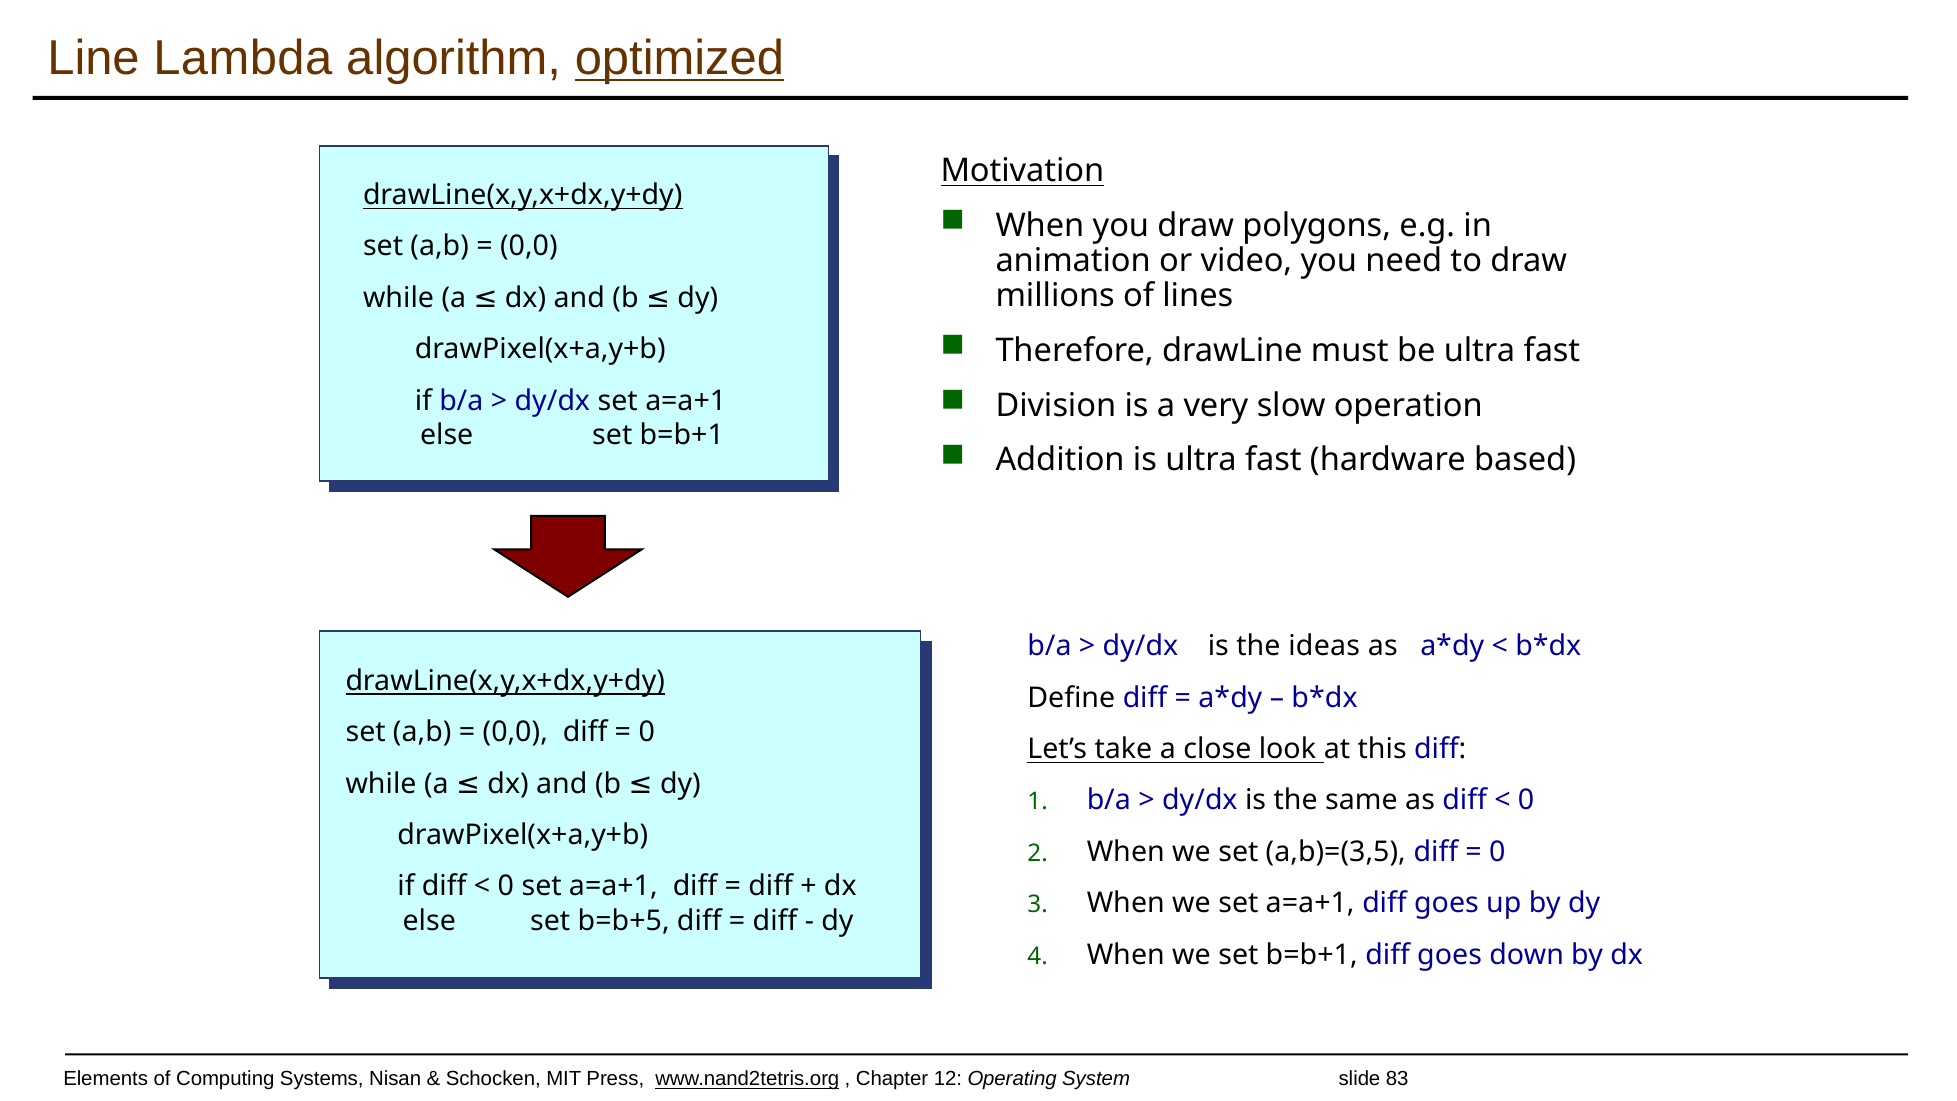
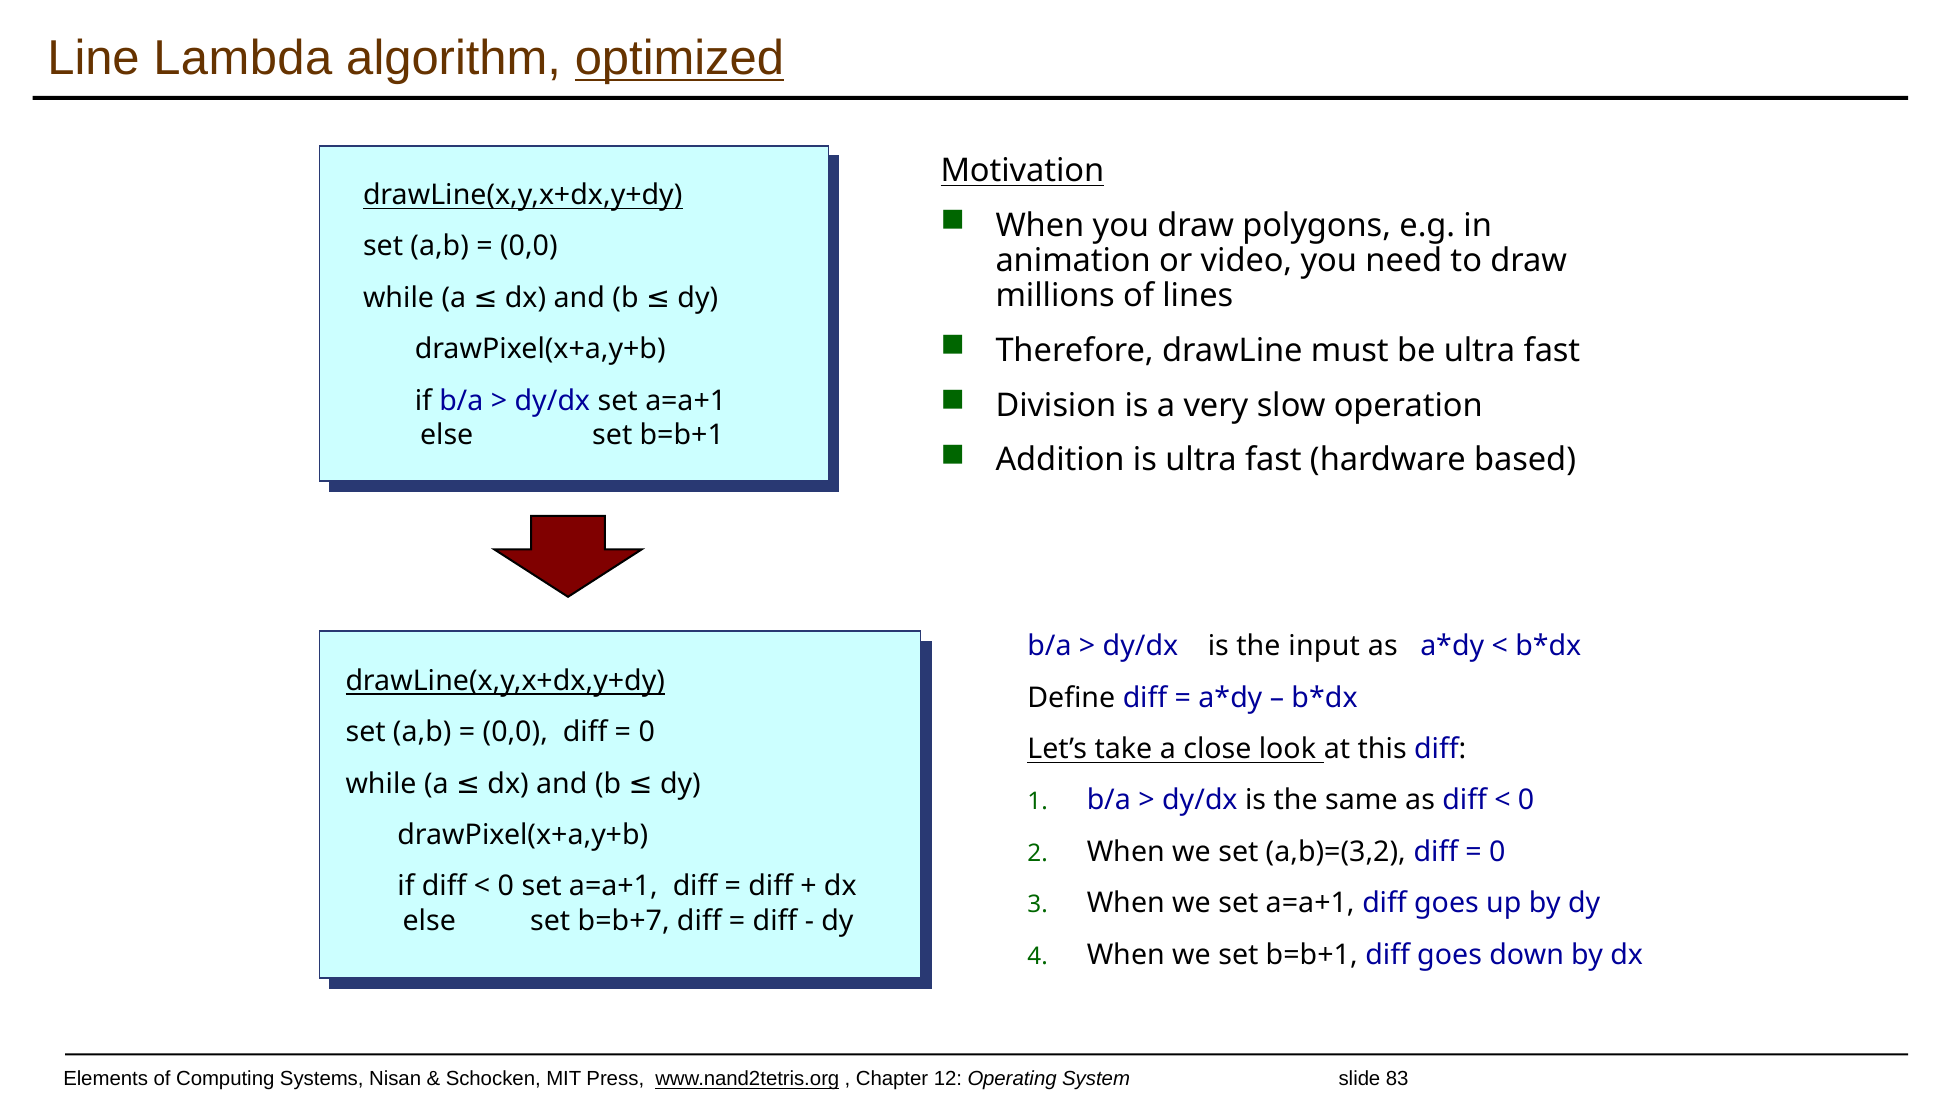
ideas: ideas -> input (1324, 646)
a,b)=(3,5: a,b)=(3,5 -> a,b)=(3,2 (1336, 852)
b=b+5: b=b+5 -> b=b+7 (624, 921)
